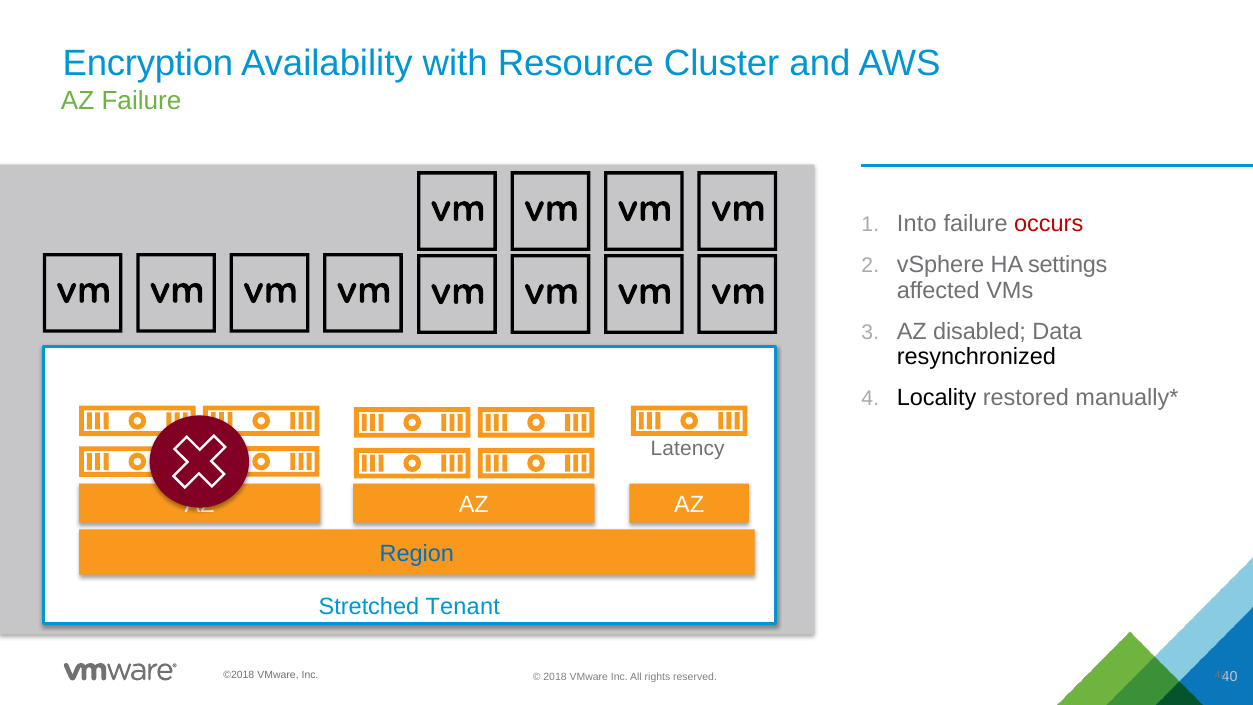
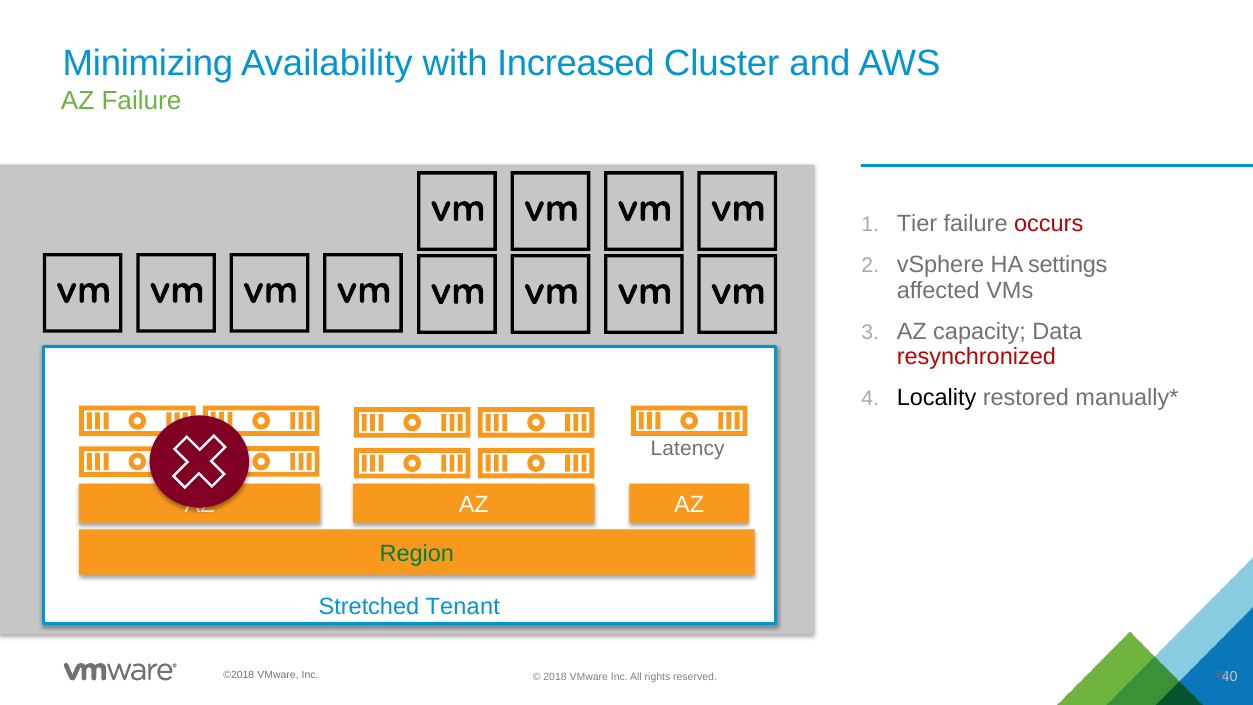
Encryption: Encryption -> Minimizing (148, 63)
Resource: Resource -> Increased (576, 63)
Into: Into -> Tier (917, 224)
disabled: disabled -> capacity (980, 332)
resynchronized colour: black -> red (976, 357)
Region colour: blue -> green (417, 554)
